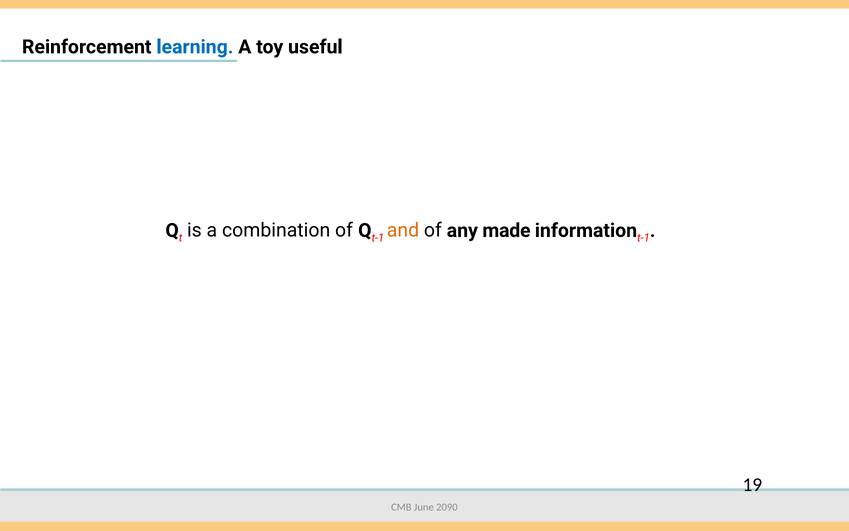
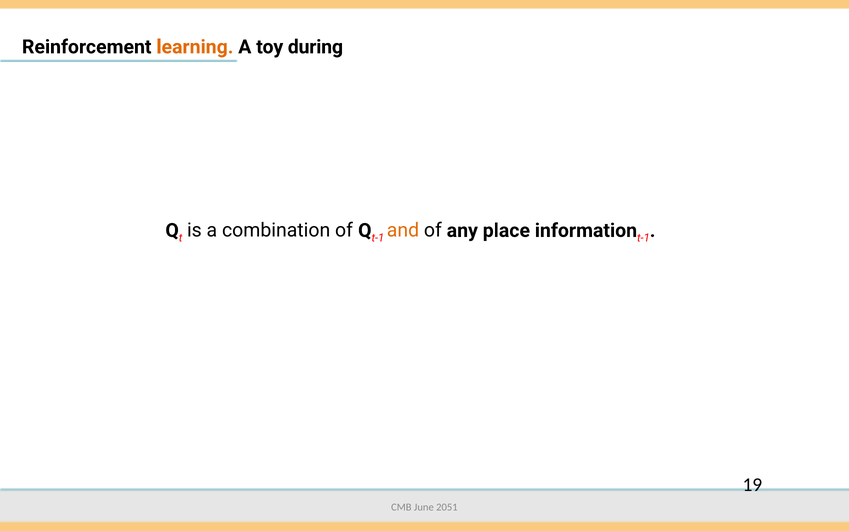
learning colour: blue -> orange (195, 47)
useful: useful -> during (315, 47)
made: made -> place (506, 230)
2090: 2090 -> 2051 (447, 507)
